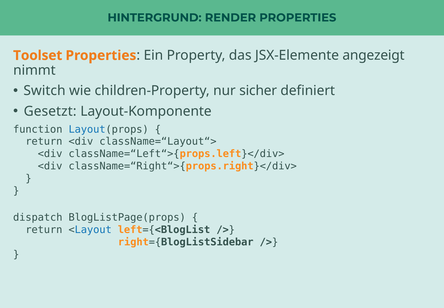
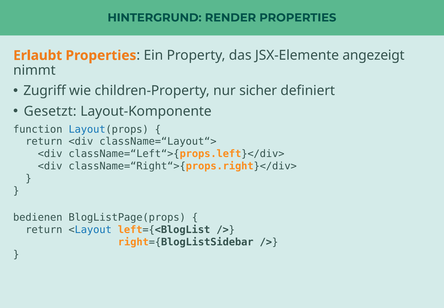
Toolset: Toolset -> Erlaubt (38, 55)
Switch: Switch -> Zugriff (45, 91)
dispatch: dispatch -> bedienen (38, 217)
